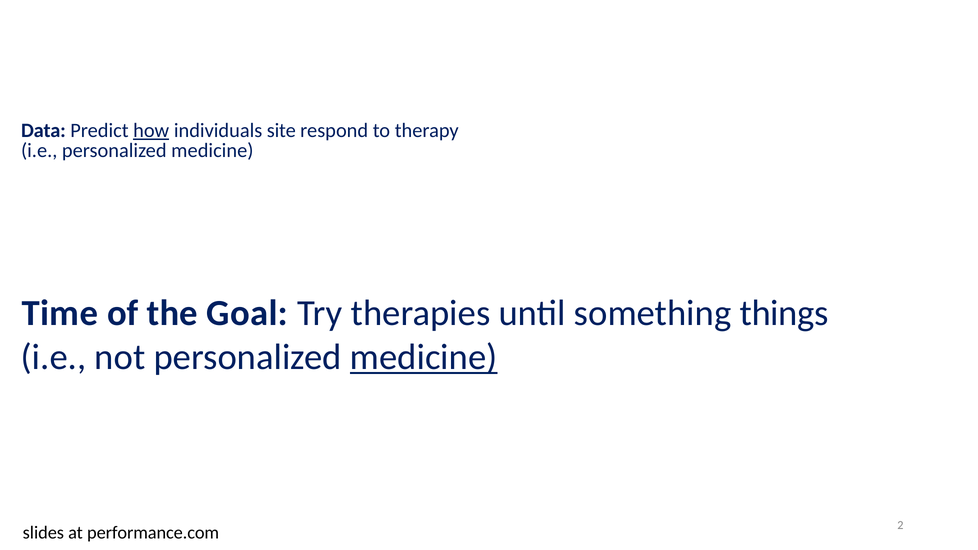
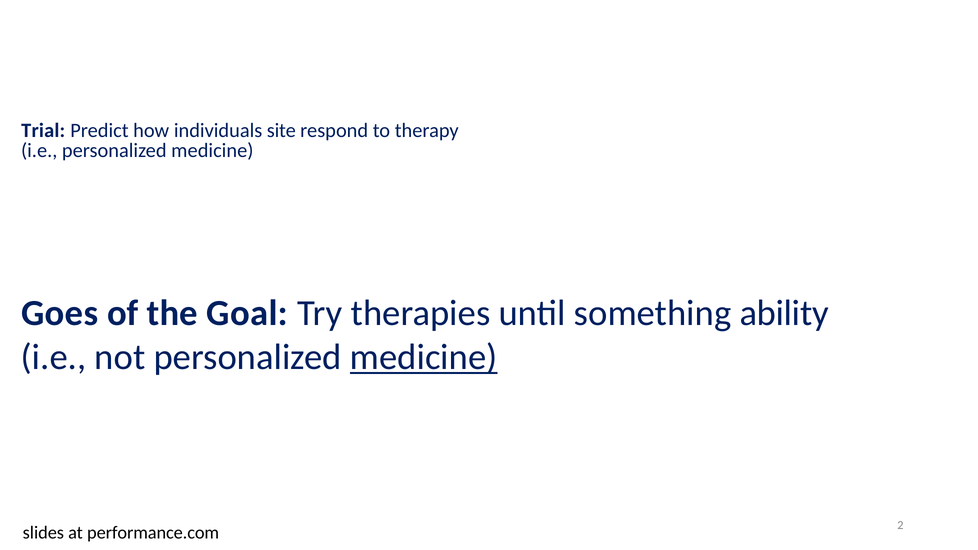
Data: Data -> Trial (43, 131)
how underline: present -> none (151, 131)
Time: Time -> Goes (60, 313)
things: things -> ability (784, 313)
